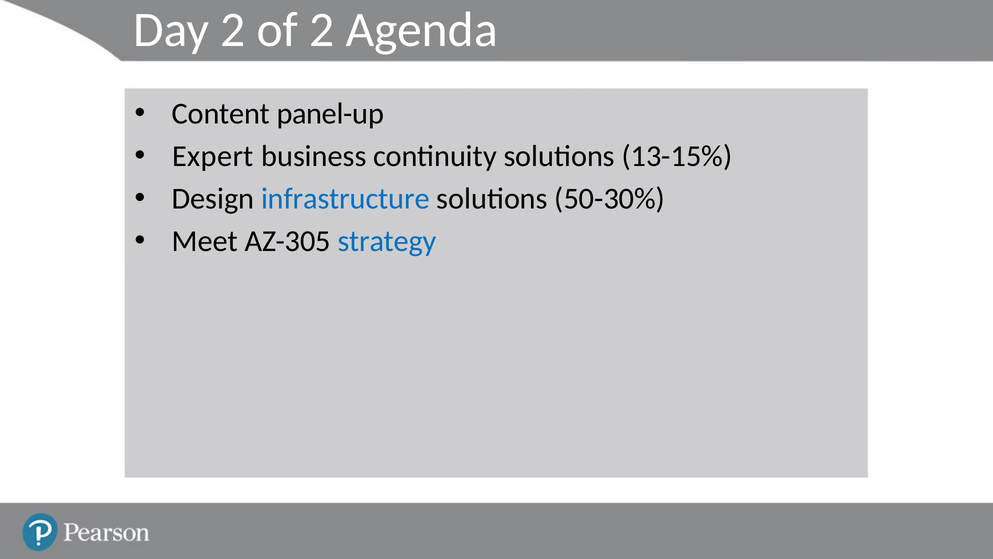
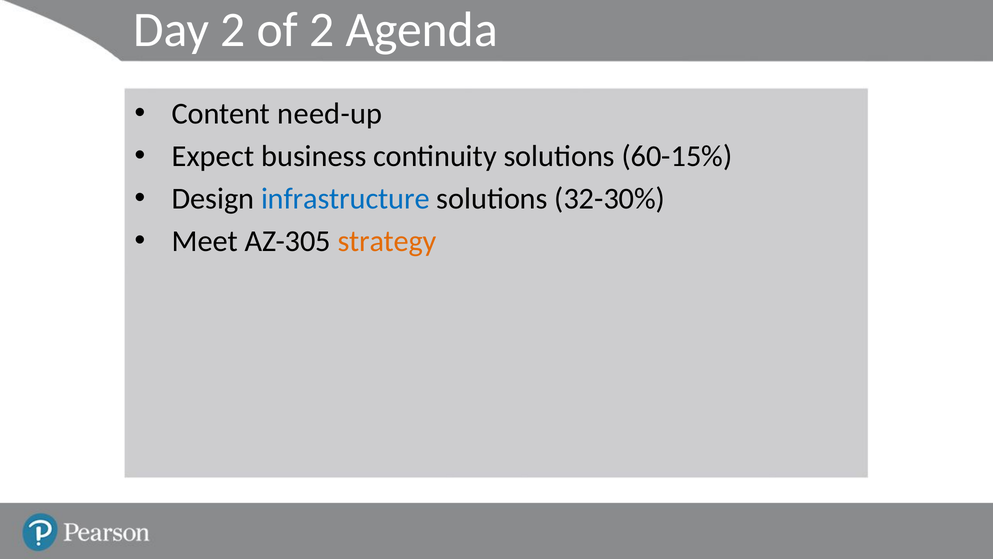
panel-up: panel-up -> need-up (330, 114)
Expert: Expert -> Expect (213, 156)
13-15%: 13-15% -> 60-15% (677, 156)
50-30%: 50-30% -> 32-30% (610, 199)
strategy colour: blue -> orange (387, 241)
